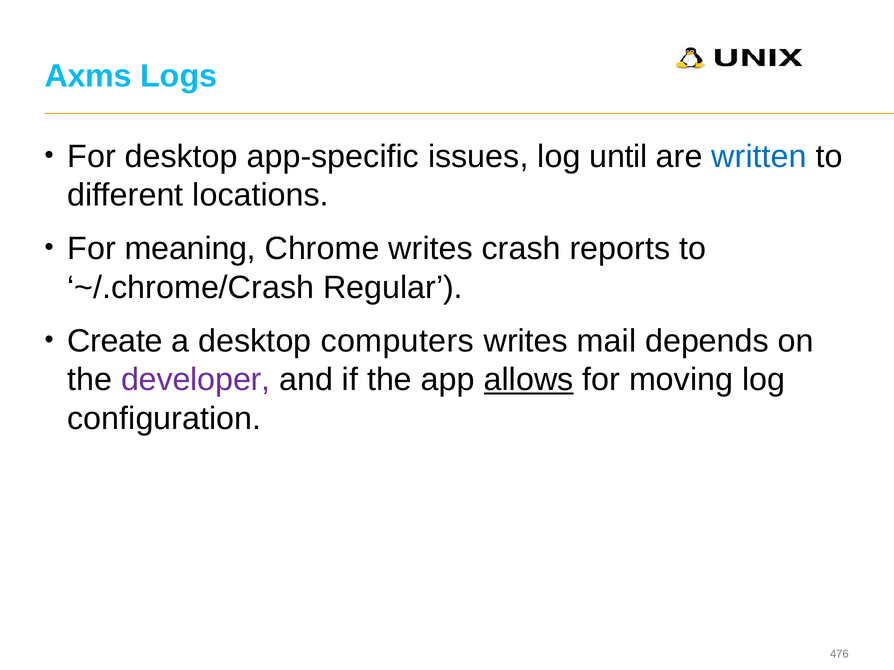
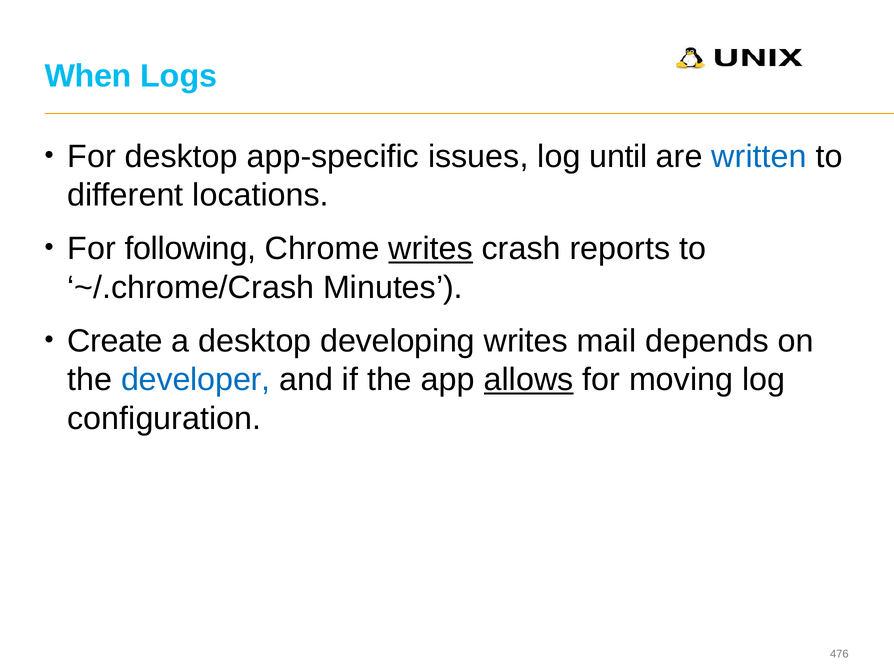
Axms: Axms -> When (88, 76)
meaning: meaning -> following (190, 249)
writes underline: none -> present (431, 249)
Regular: Regular -> Minutes (393, 288)
computers: computers -> developing (398, 341)
developer colour: purple -> blue (196, 380)
